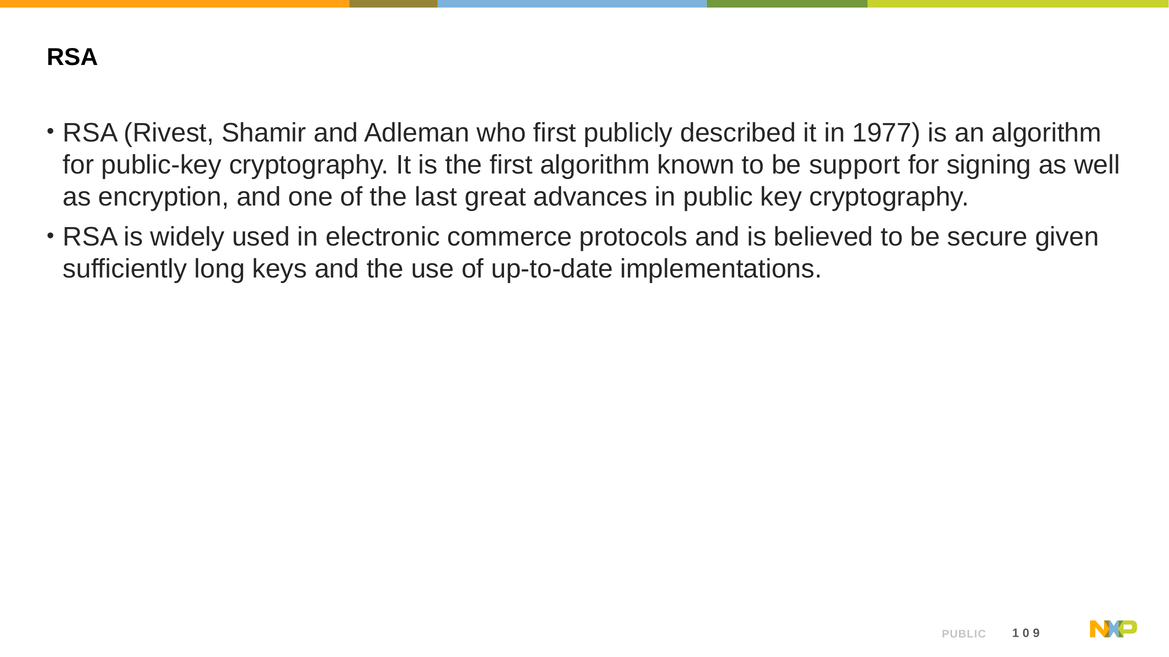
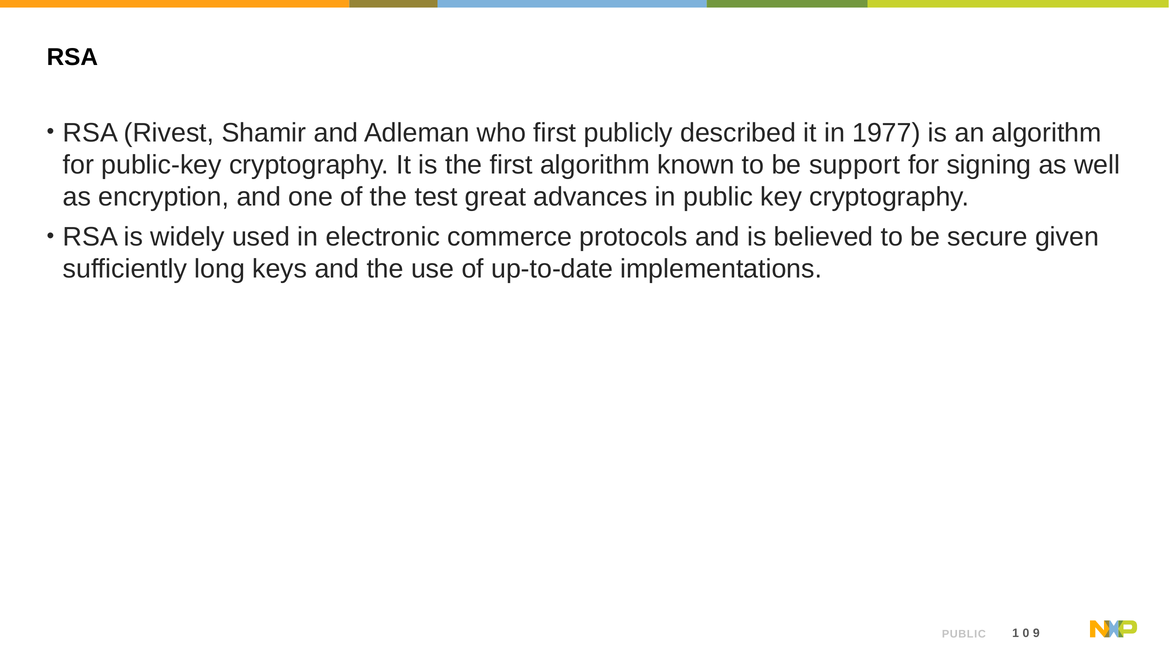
last: last -> test (436, 197)
